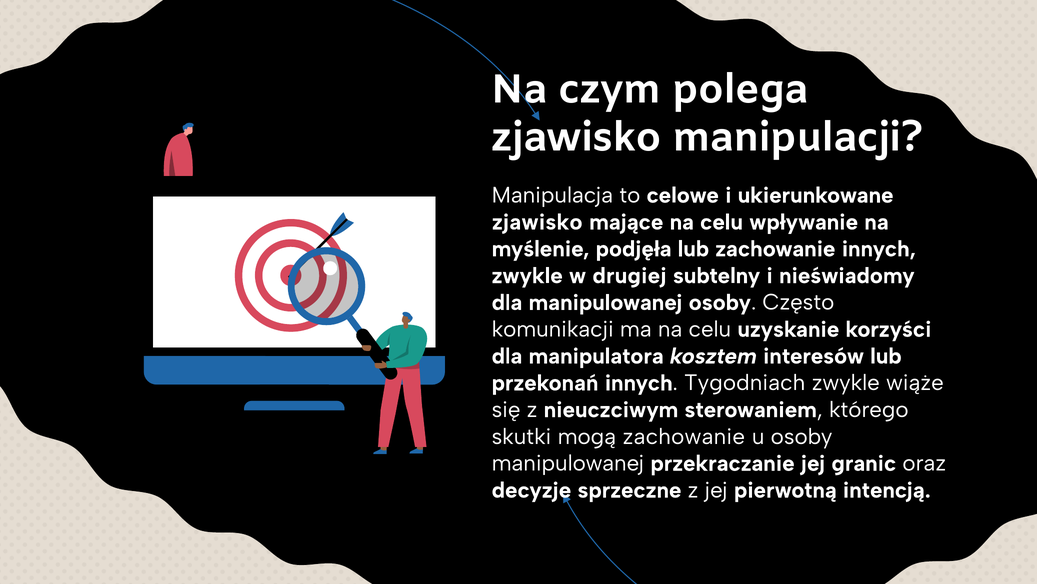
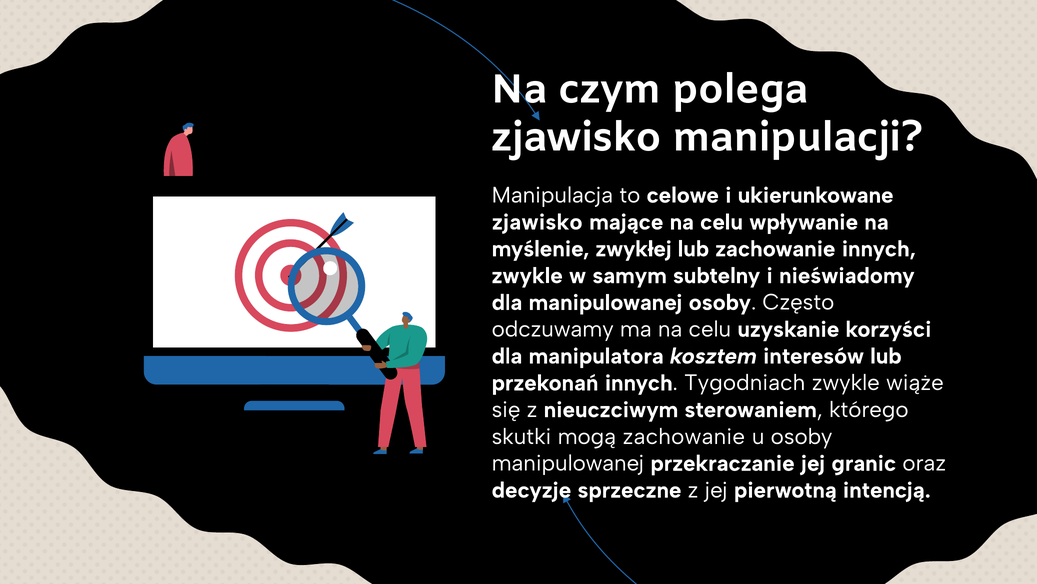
podjęła: podjęła -> zwykłej (634, 249)
drugiej: drugiej -> samym (630, 275)
komunikacji: komunikacji -> odczuwamy (553, 329)
